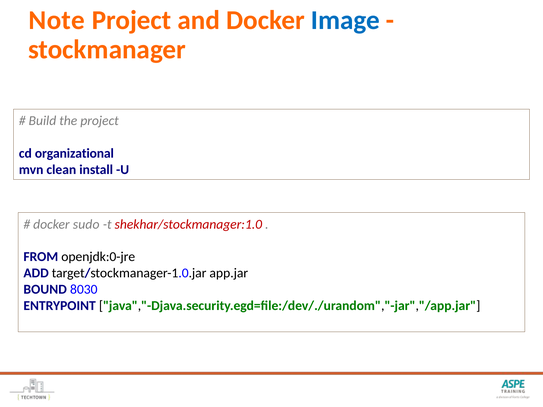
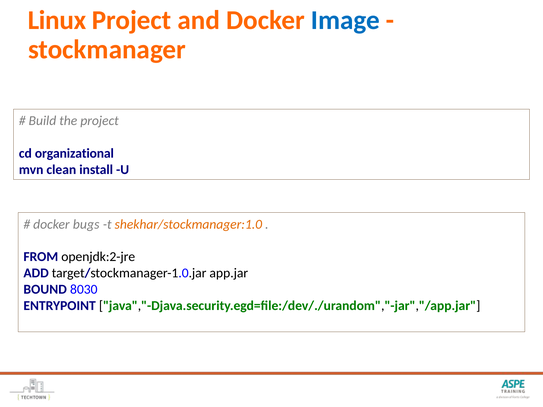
Note: Note -> Linux (57, 20)
sudo: sudo -> bugs (86, 224)
shekhar/stockmanager:1.0 colour: red -> orange (188, 224)
openjdk:0-jre: openjdk:0-jre -> openjdk:2-jre (98, 257)
